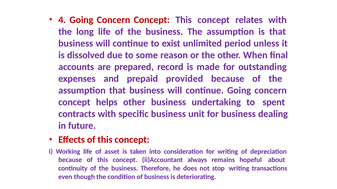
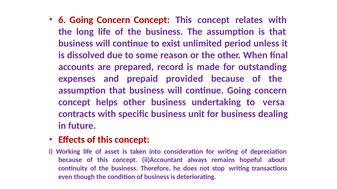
4: 4 -> 6 (62, 20)
spent: spent -> versa (274, 102)
